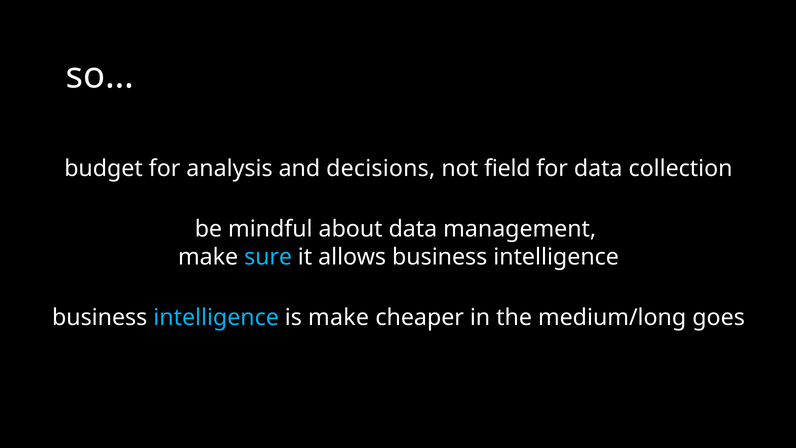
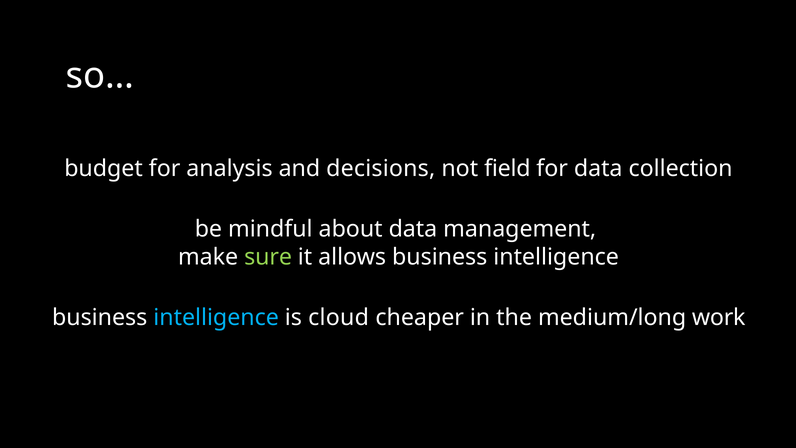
sure colour: light blue -> light green (268, 257)
is make: make -> cloud (339, 317)
goes: goes -> work (719, 317)
